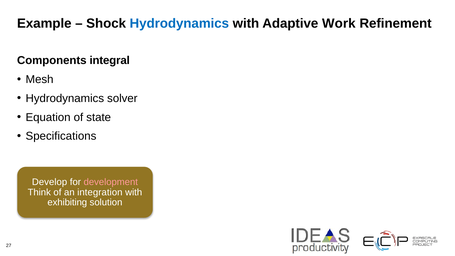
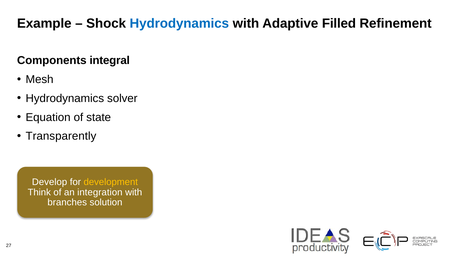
Work: Work -> Filled (339, 24)
Specifications: Specifications -> Transparently (61, 136)
development colour: pink -> yellow (111, 182)
exhibiting: exhibiting -> branches (67, 202)
